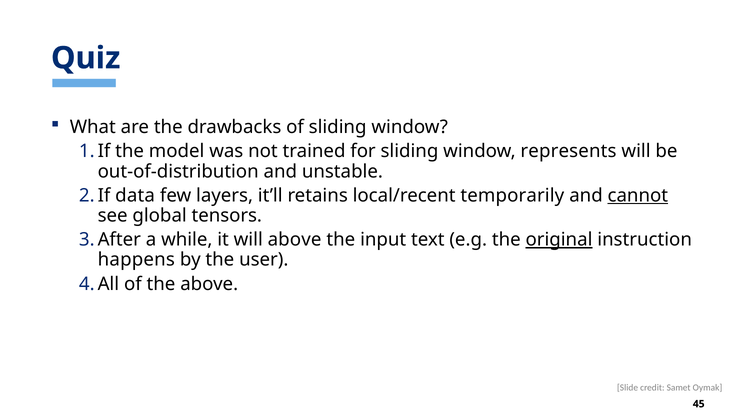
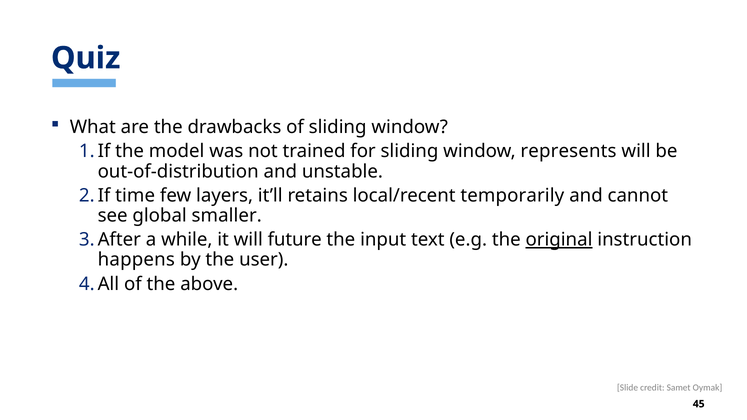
data: data -> time (135, 196)
cannot underline: present -> none (638, 196)
tensors: tensors -> smaller (227, 216)
will above: above -> future (295, 240)
